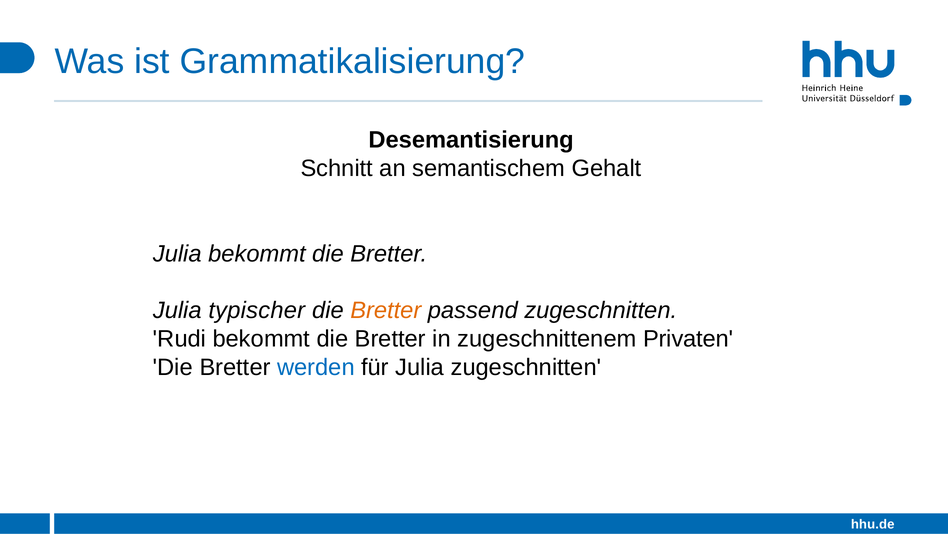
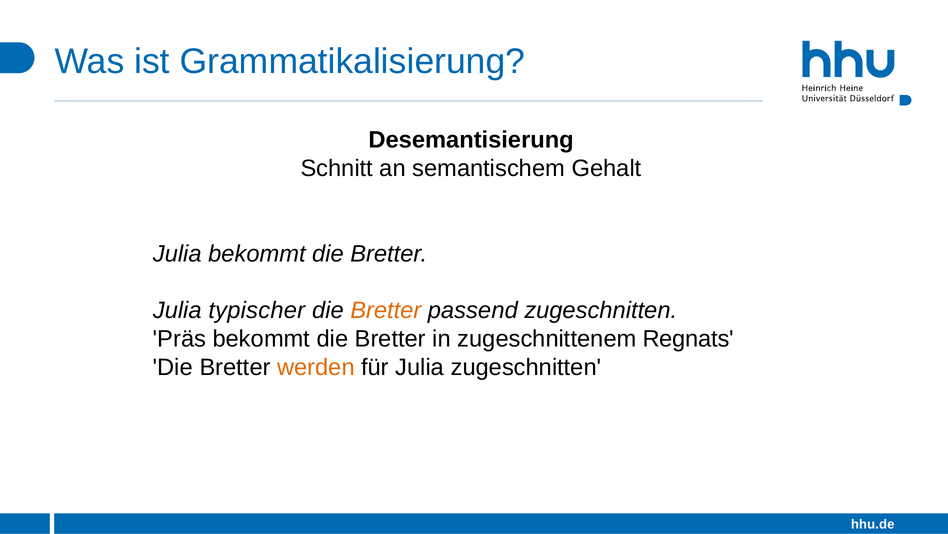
Rudi: Rudi -> Präs (180, 339)
Privaten: Privaten -> Regnats (688, 339)
werden colour: blue -> orange (316, 367)
